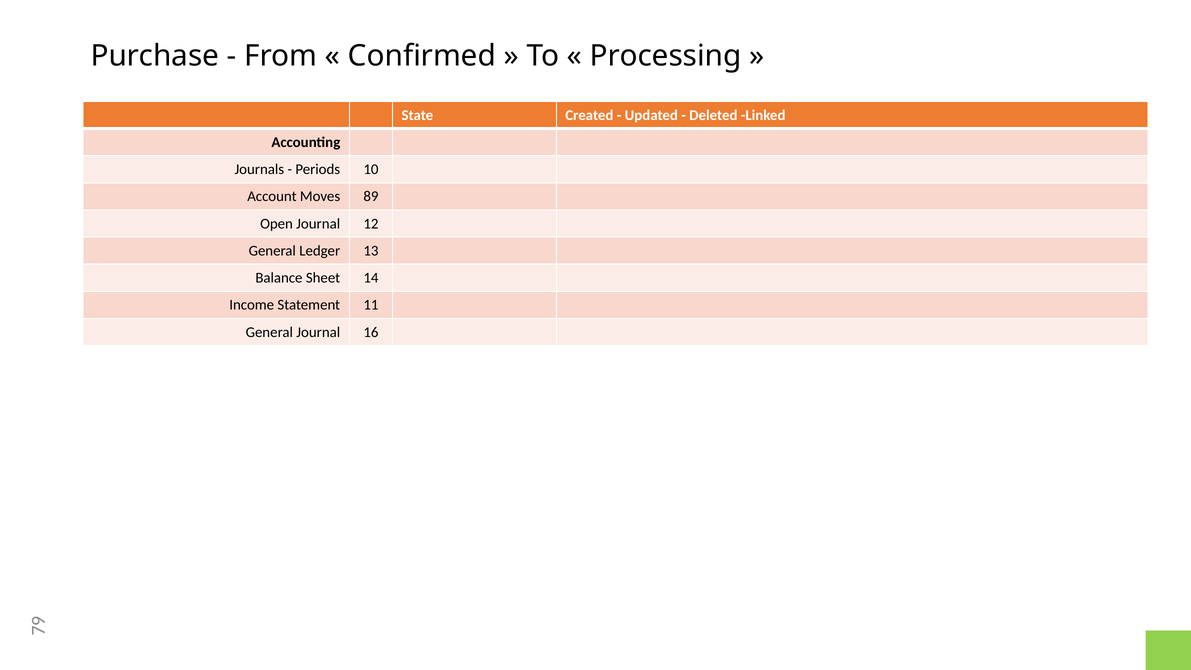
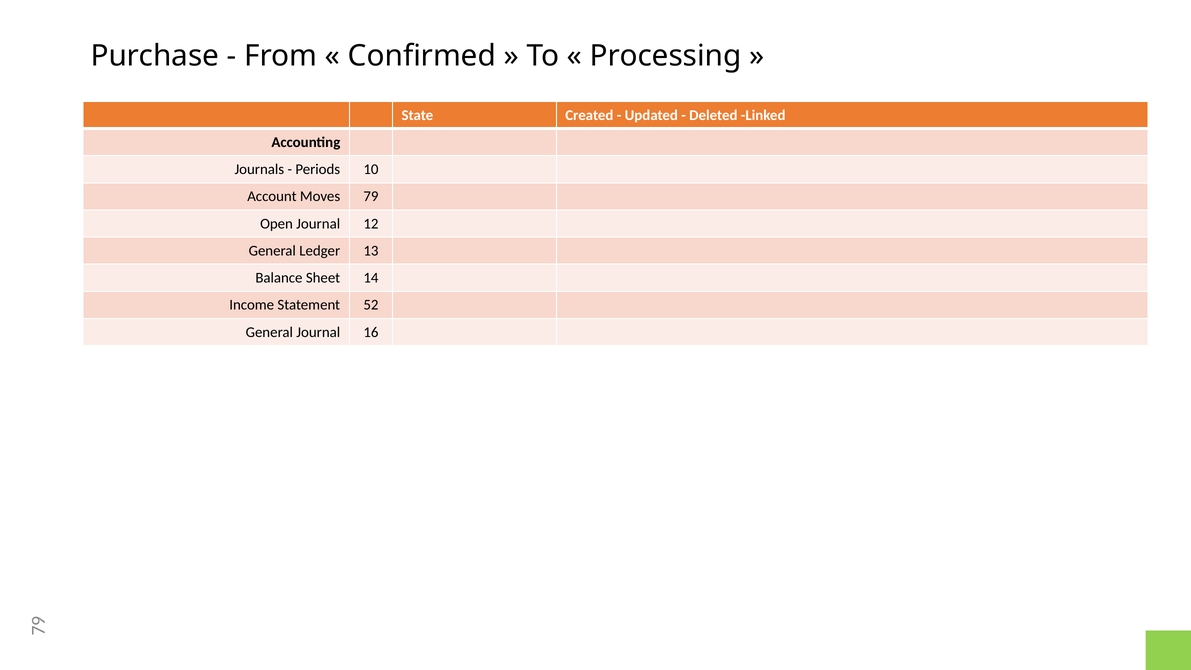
89: 89 -> 79 (371, 196)
11: 11 -> 52 (371, 305)
